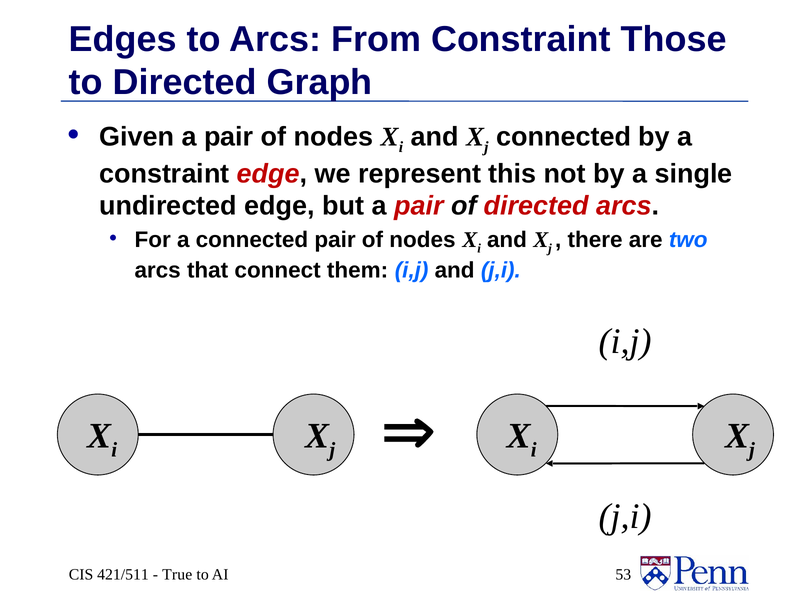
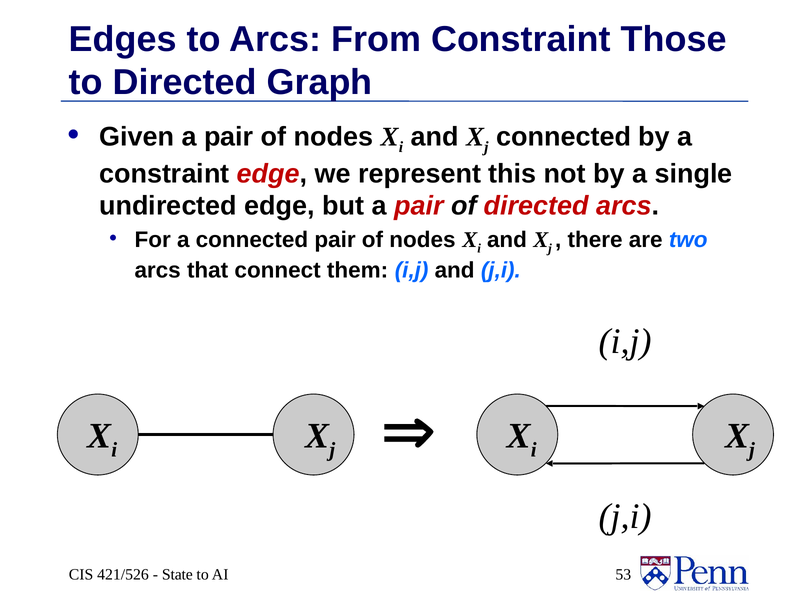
421/511: 421/511 -> 421/526 (123, 574)
True: True -> State (177, 574)
